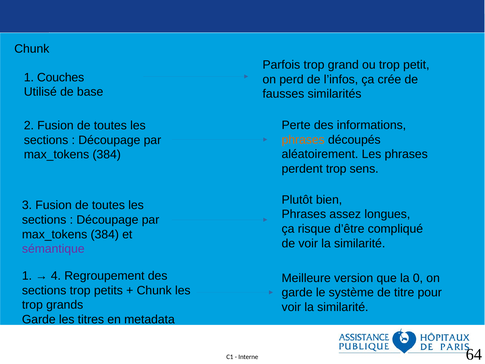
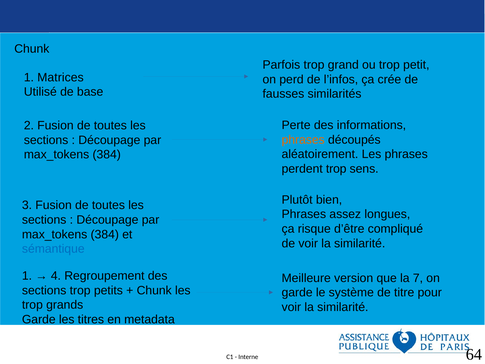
Couches: Couches -> Matrices (60, 77)
sémantique colour: purple -> blue (53, 249)
0: 0 -> 7 (418, 278)
